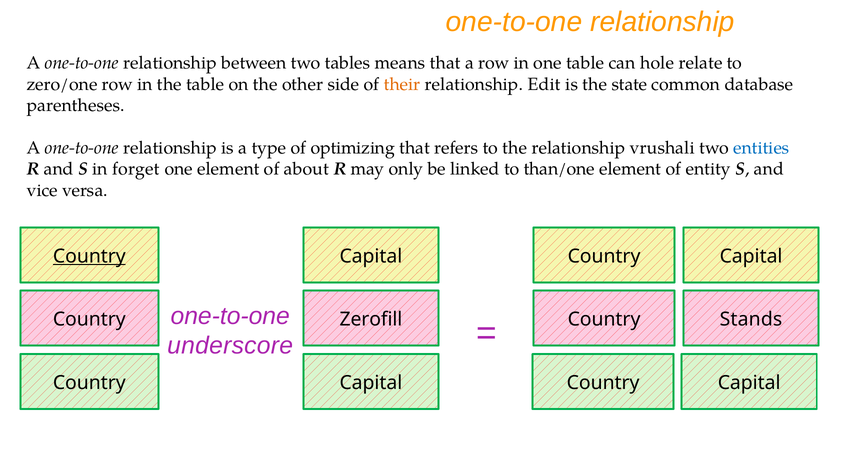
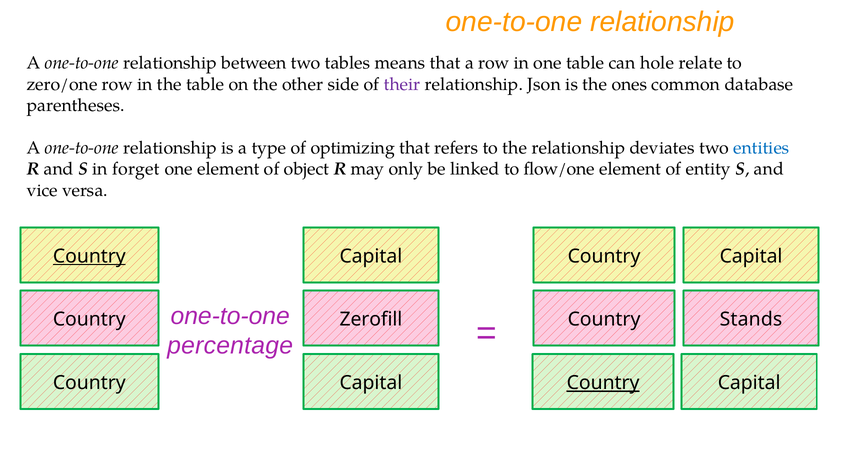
their colour: orange -> purple (402, 84)
Edit: Edit -> Json (544, 84)
state: state -> ones (629, 84)
vrushali: vrushali -> deviates (662, 148)
about: about -> object (307, 169)
than/one: than/one -> flow/one (559, 169)
underscore: underscore -> percentage (230, 346)
Country underline: none -> present (603, 383)
